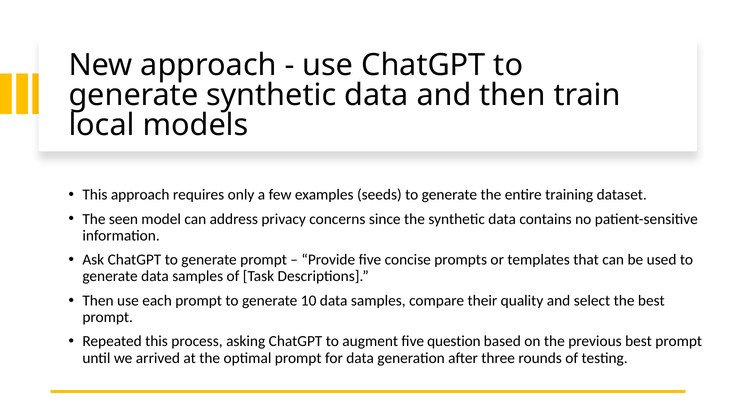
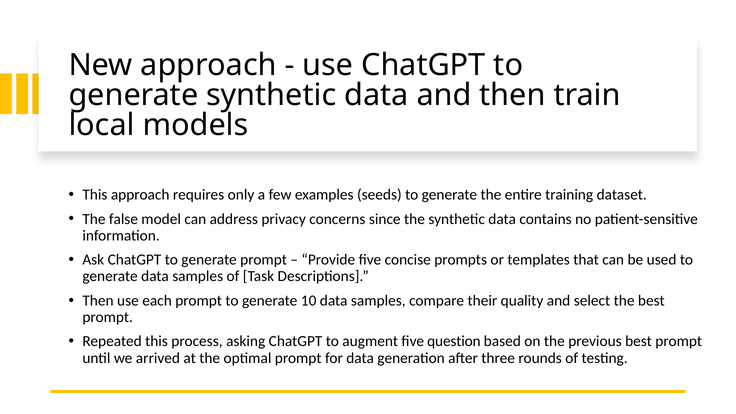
seen: seen -> false (123, 219)
